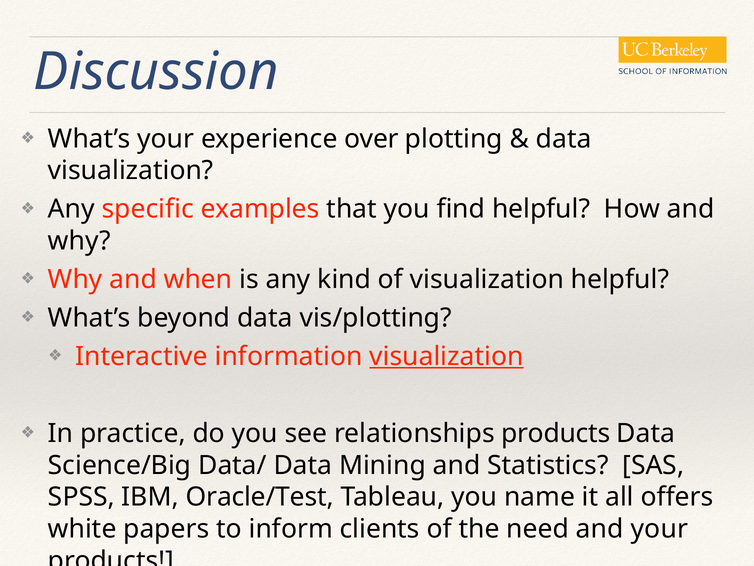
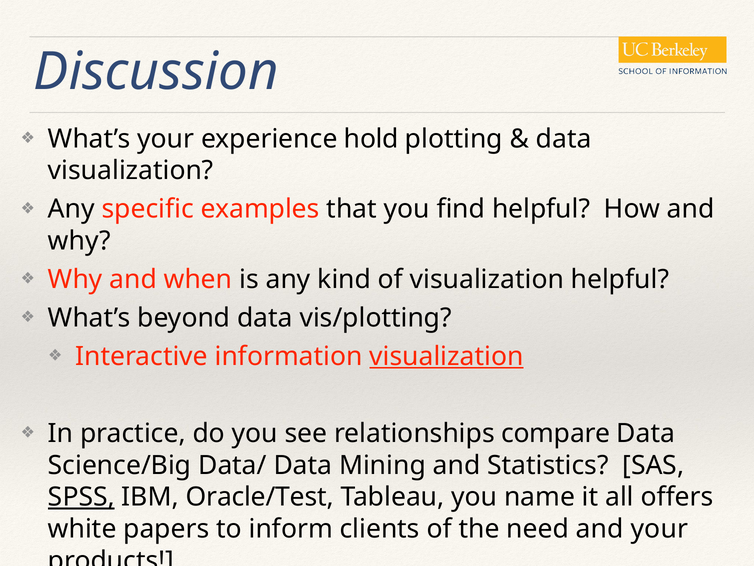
over: over -> hold (371, 139)
relationships products: products -> compare (556, 433)
SPSS underline: none -> present (81, 497)
